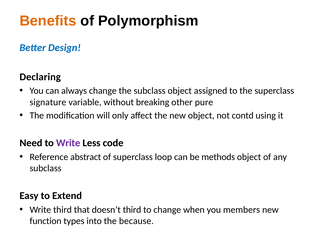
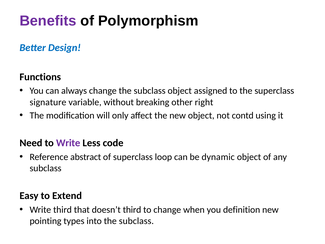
Benefits colour: orange -> purple (48, 21)
Declaring: Declaring -> Functions (40, 77)
pure: pure -> right (204, 102)
methods: methods -> dynamic (218, 157)
members: members -> definition (242, 209)
function: function -> pointing (46, 221)
into the because: because -> subclass (136, 221)
